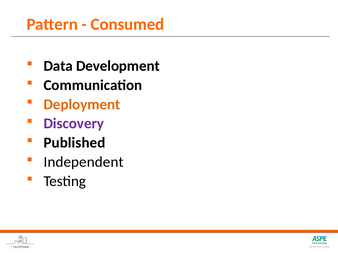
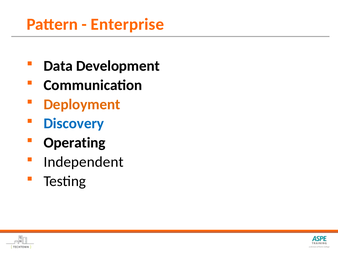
Consumed: Consumed -> Enterprise (127, 24)
Discovery colour: purple -> blue (74, 124)
Published: Published -> Operating (75, 143)
